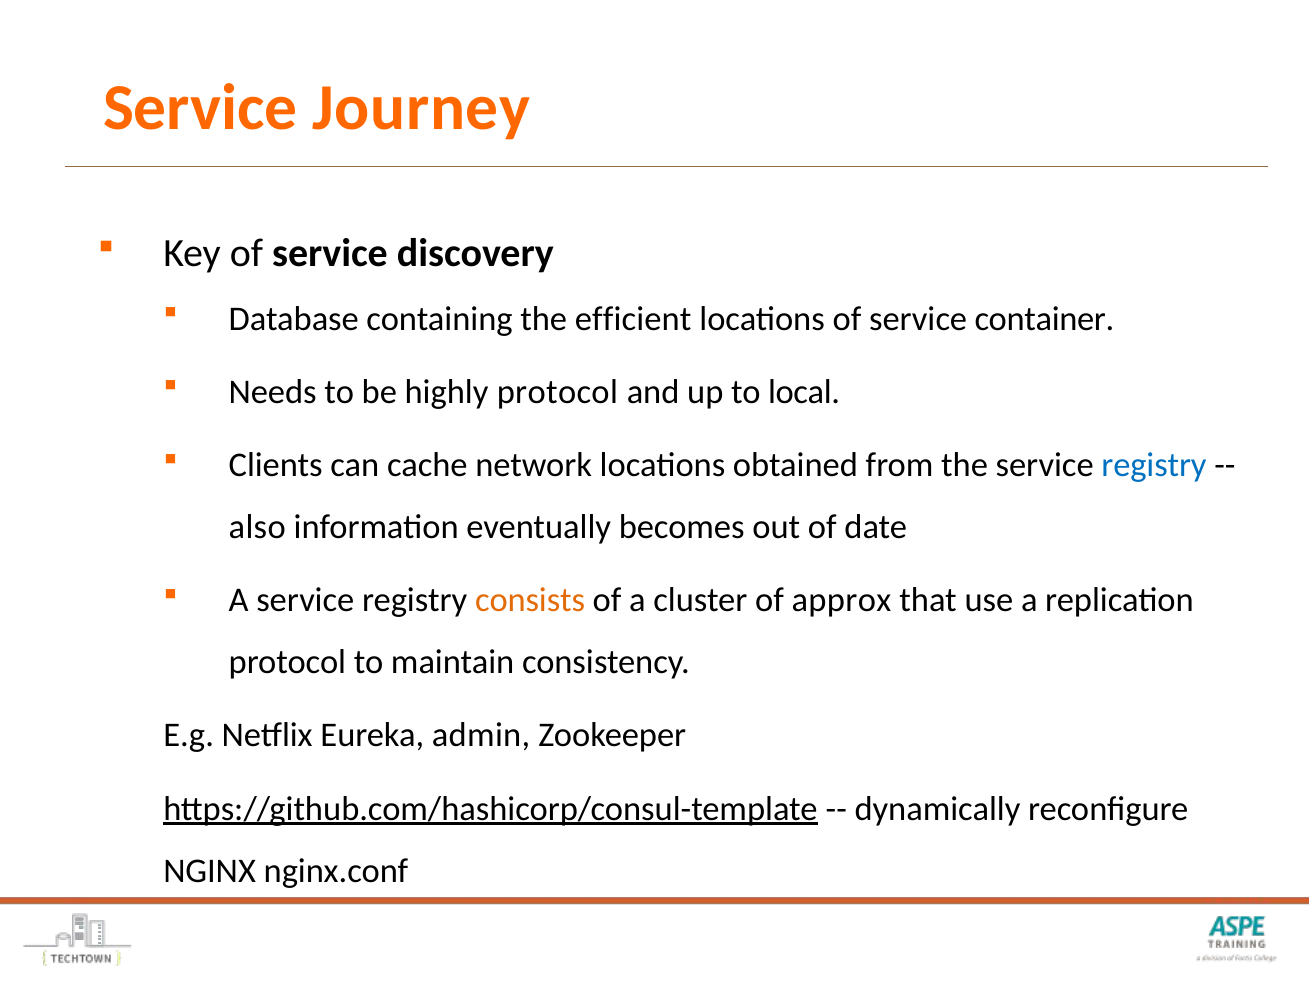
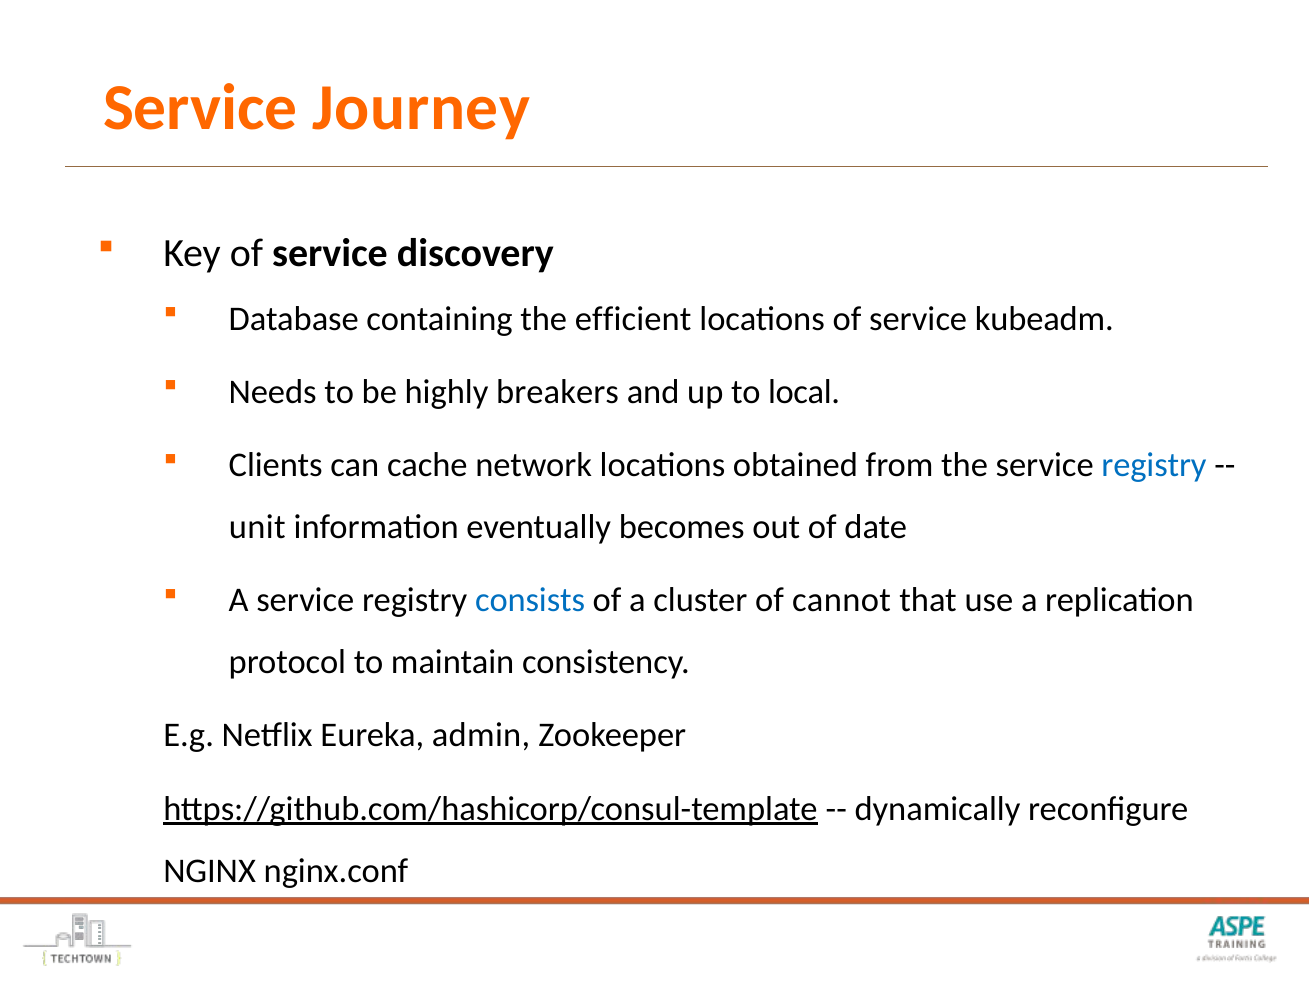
container: container -> kubeadm (1044, 319)
highly protocol: protocol -> breakers (557, 392)
also: also -> unit (257, 527)
consists colour: orange -> blue (530, 600)
approx: approx -> cannot (841, 600)
